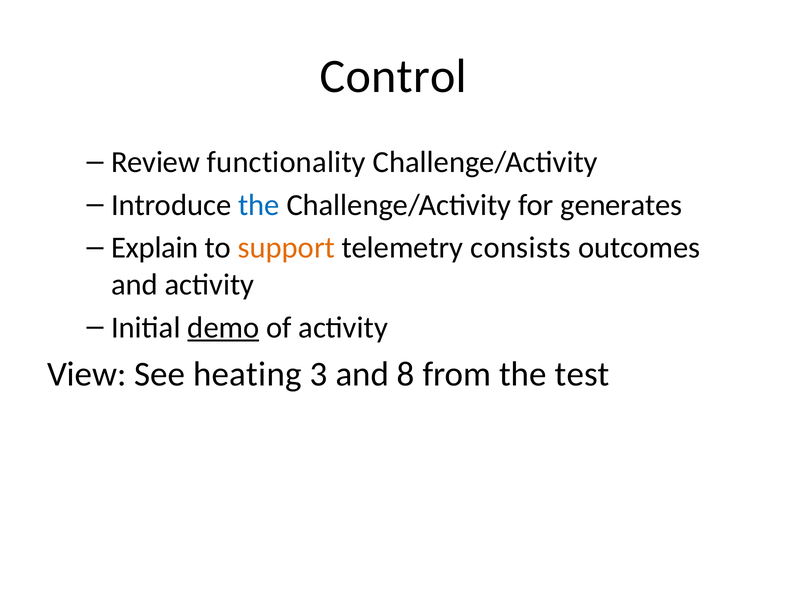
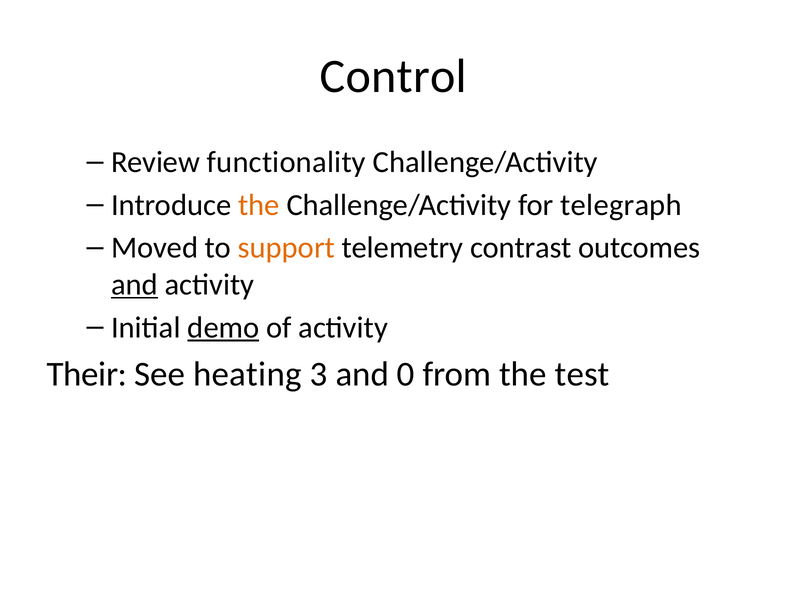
the colour: blue -> orange (259, 205)
generates: generates -> telegraph (621, 205)
Explain: Explain -> Moved (155, 248)
consists: consists -> contrast (521, 248)
and underline: none -> present (135, 285)
View: View -> Their (87, 374)
8: 8 -> 0 (406, 374)
